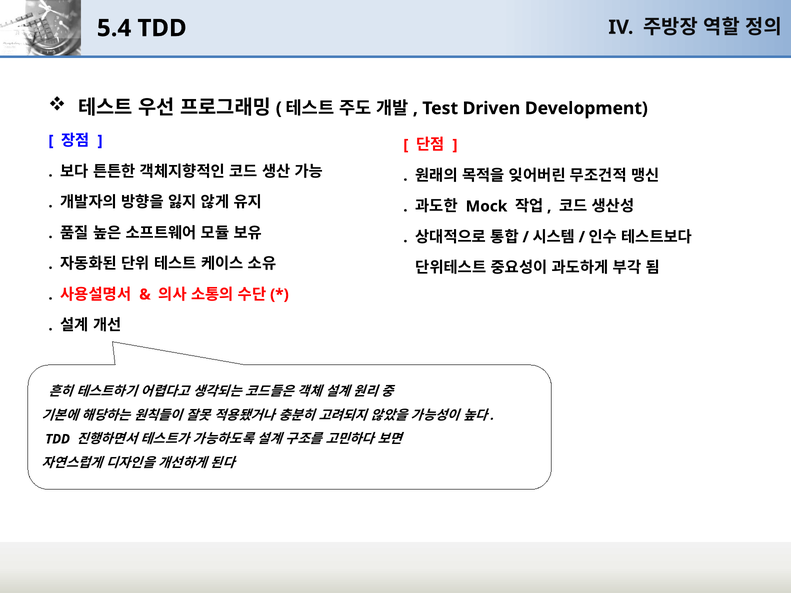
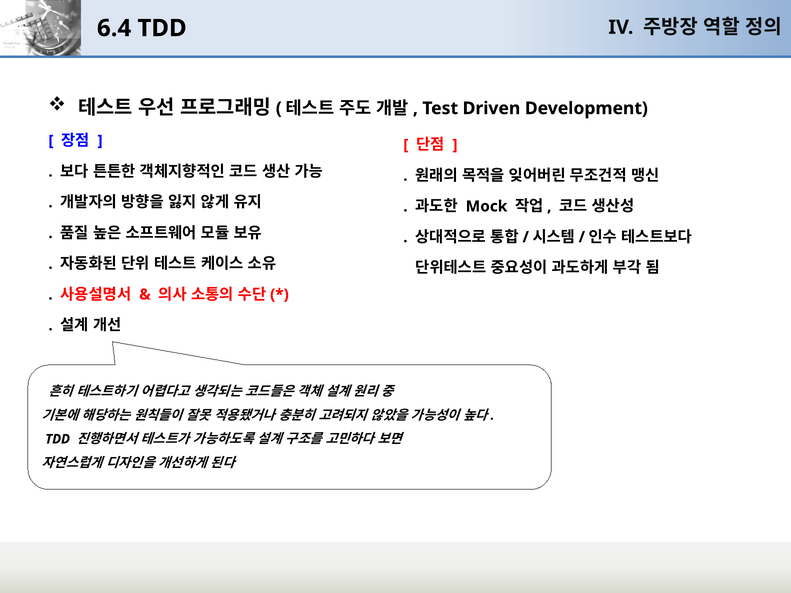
5.4: 5.4 -> 6.4 (114, 28)
